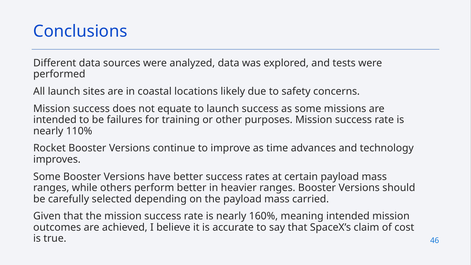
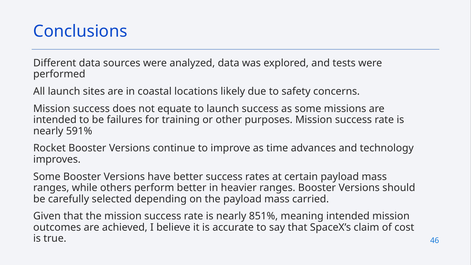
110%: 110% -> 591% (79, 131)
160%: 160% -> 851% (263, 216)
